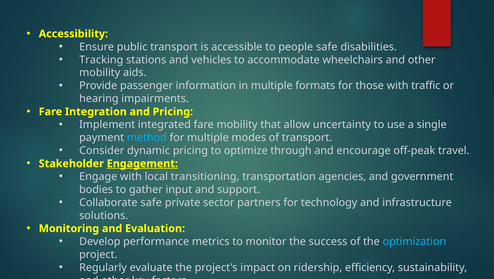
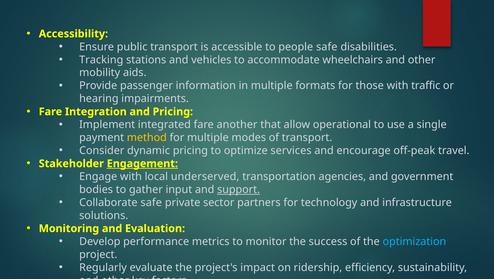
fare mobility: mobility -> another (237, 124)
uncertainty: uncertainty -> operational (342, 124)
method colour: light blue -> yellow (147, 137)
through: through -> services (291, 150)
transitioning: transitioning -> underserved (205, 176)
support underline: none -> present (239, 189)
